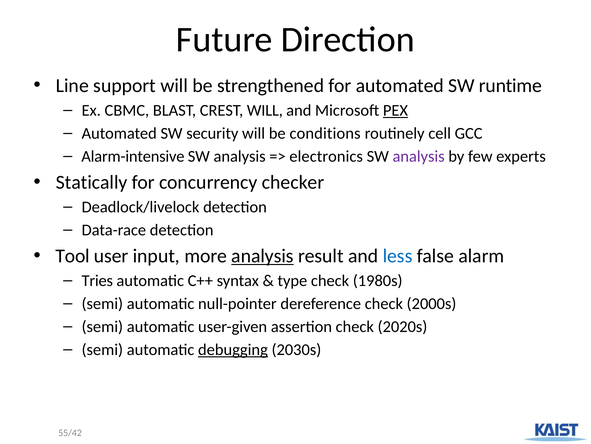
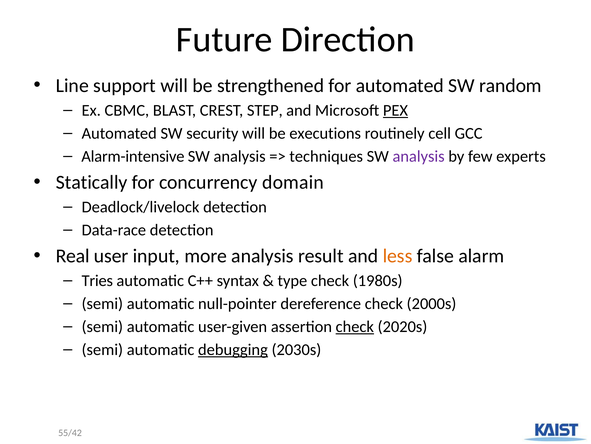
runtime: runtime -> random (510, 85)
CREST WILL: WILL -> STEP (265, 110)
conditions: conditions -> executions (325, 133)
electronics: electronics -> techniques (326, 156)
checker: checker -> domain (293, 182)
Tool: Tool -> Real (73, 256)
analysis underline: present -> none (262, 256)
less colour: blue -> orange (398, 256)
check underline: none -> present (355, 326)
